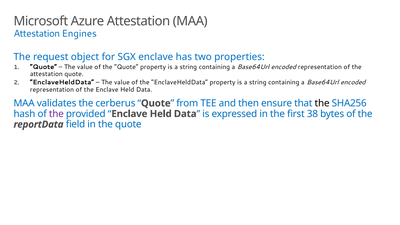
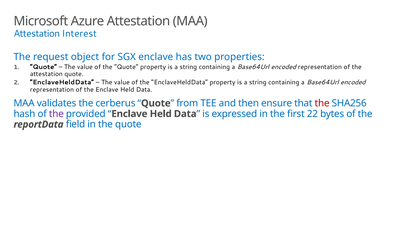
Engines: Engines -> Interest (79, 34)
the colour: black -> red (322, 103)
38: 38 -> 22 (312, 114)
